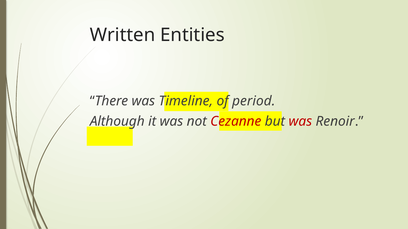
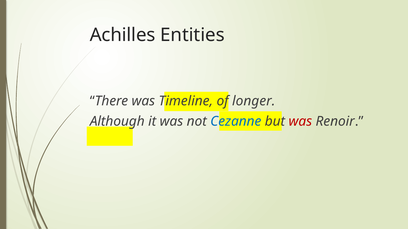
Written: Written -> Achilles (123, 35)
period: period -> longer (254, 101)
Cezanne colour: red -> blue (236, 122)
